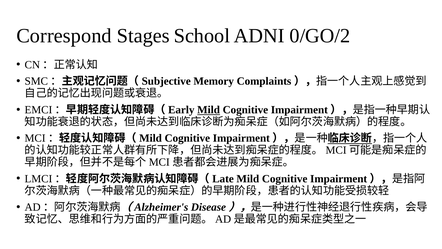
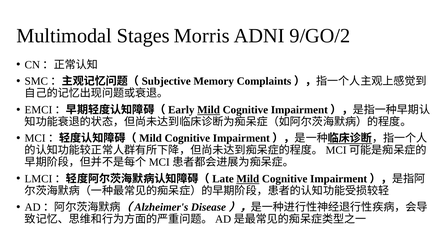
Correspond: Correspond -> Multimodal (64, 36)
School: School -> Morris (202, 36)
0/GO/2: 0/GO/2 -> 9/GO/2 (320, 36)
Mild underline: none -> present (248, 178)
